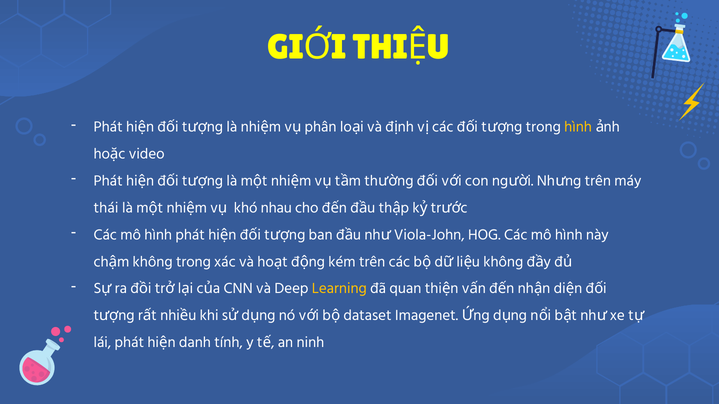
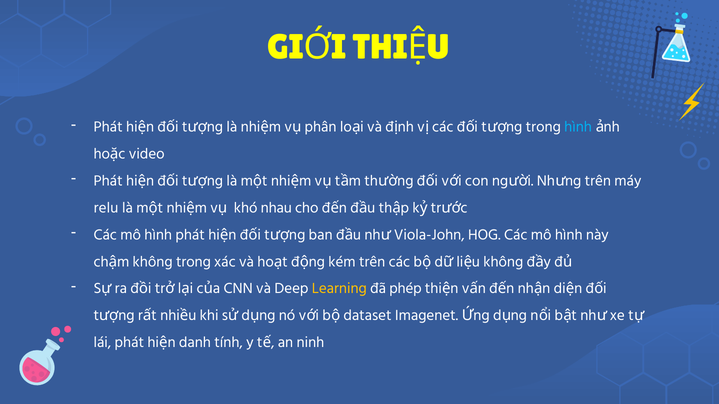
hình colour: yellow -> light blue (578, 127)
thái: thái -> relu (106, 208)
quan: quan -> phép (405, 289)
